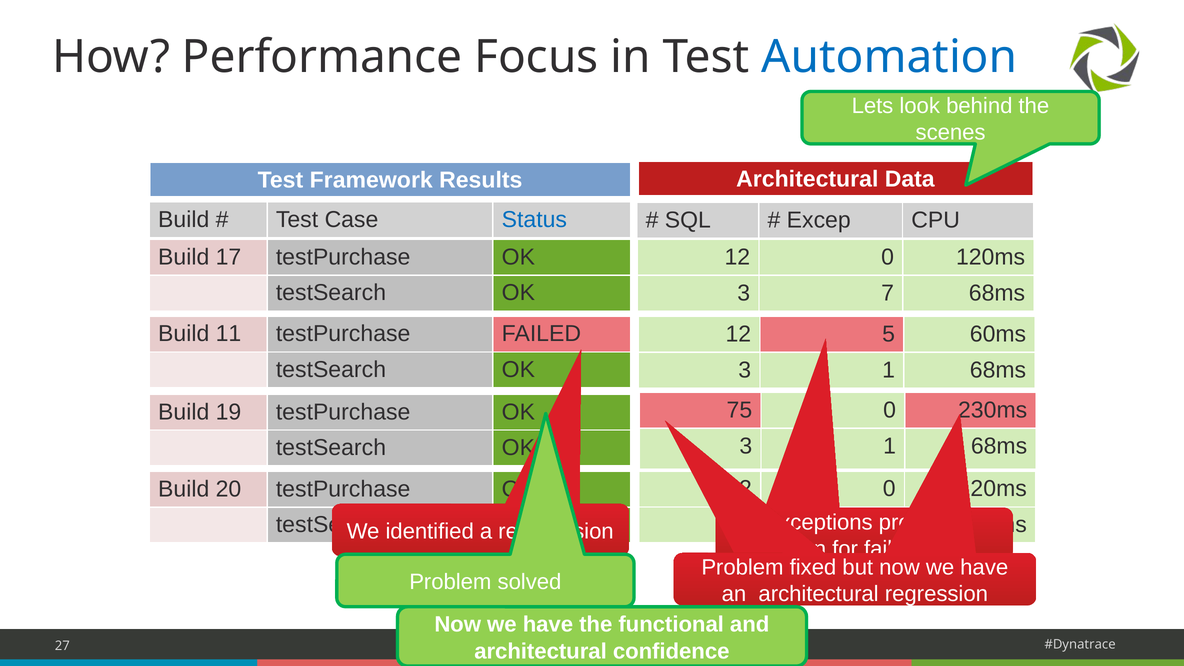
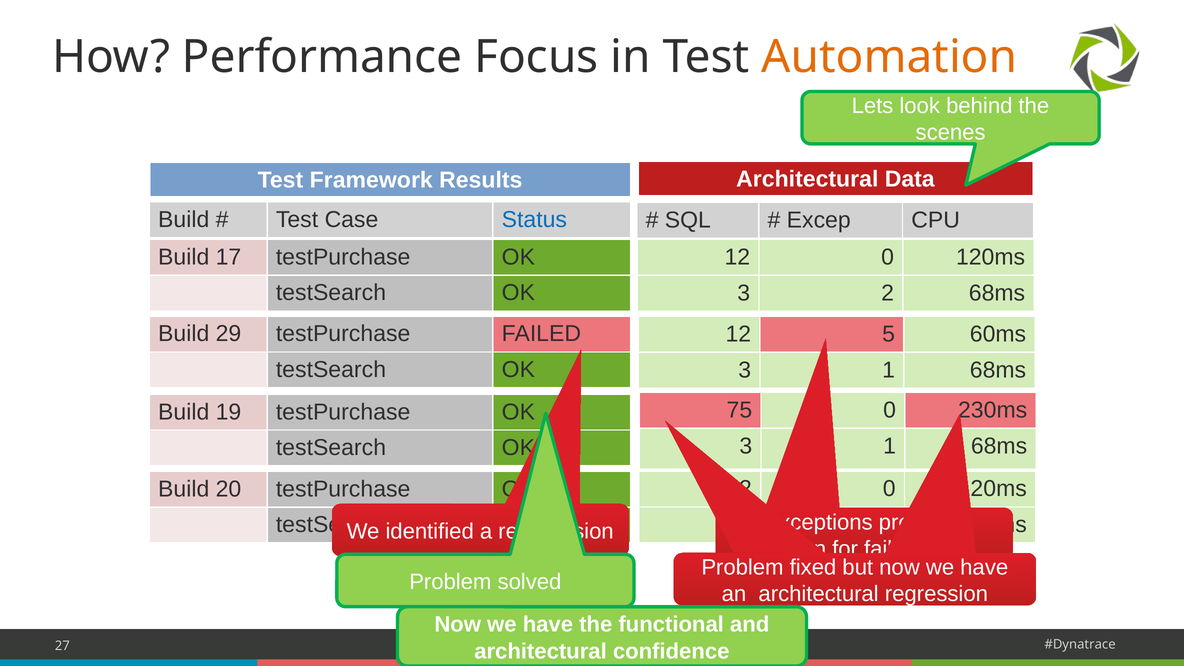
Automation colour: blue -> orange (889, 57)
7: 7 -> 2 (888, 293)
11: 11 -> 29 (228, 334)
